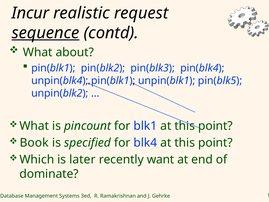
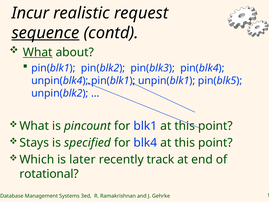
What underline: none -> present (38, 52)
Book: Book -> Stays (34, 143)
want: want -> track (161, 159)
dominate: dominate -> rotational (49, 174)
